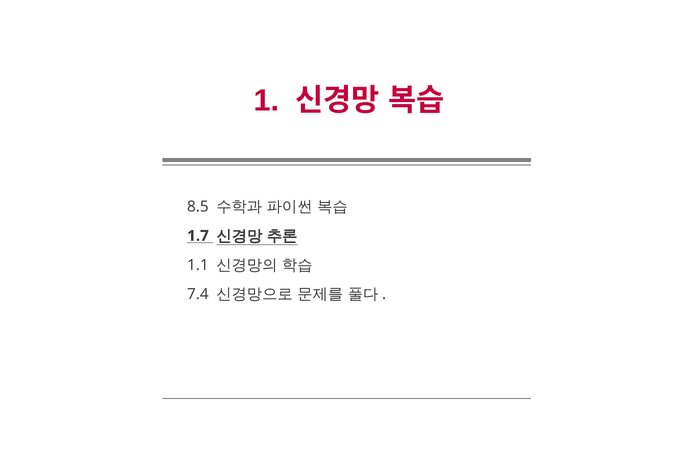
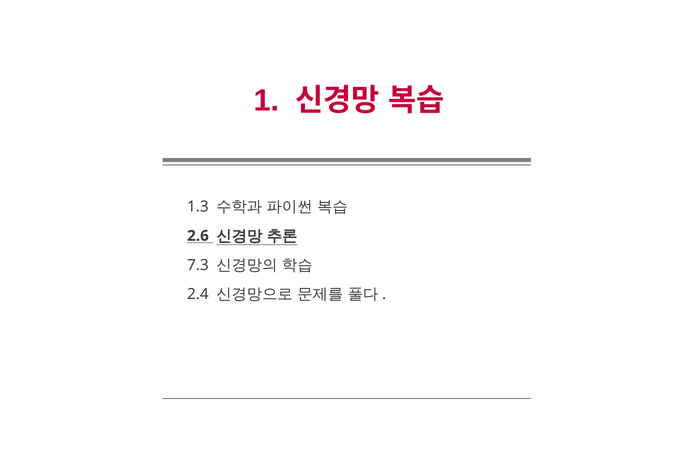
8.5: 8.5 -> 1.3 (198, 207)
1.7: 1.7 -> 2.6 (198, 236)
1.1: 1.1 -> 7.3 (198, 265)
7.4: 7.4 -> 2.4 (198, 294)
